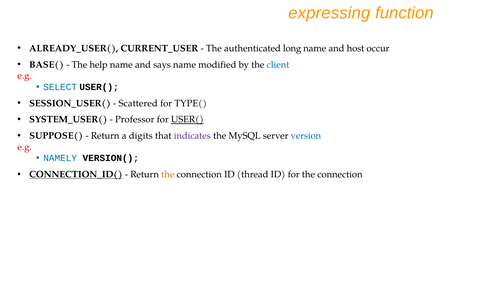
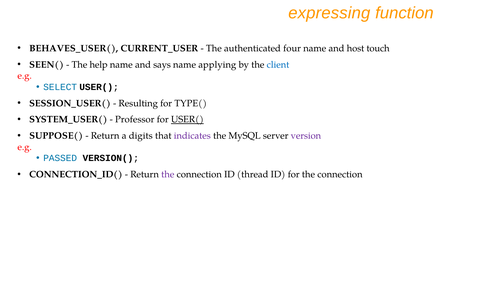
ALREADY_USER(: ALREADY_USER( -> BEHAVES_USER( (74, 48)
long: long -> four (292, 48)
occur: occur -> touch (378, 48)
BASE(: BASE( -> SEEN( (46, 65)
modified: modified -> applying (217, 65)
Scattered: Scattered -> Resulting (138, 103)
version colour: blue -> purple (306, 136)
NAMELY: NAMELY -> PASSED (60, 158)
CONNECTION_ID( underline: present -> none (76, 175)
the colour: orange -> purple (168, 175)
